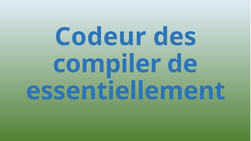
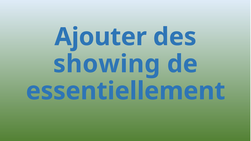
Codeur: Codeur -> Ajouter (101, 37)
compiler: compiler -> showing (107, 64)
